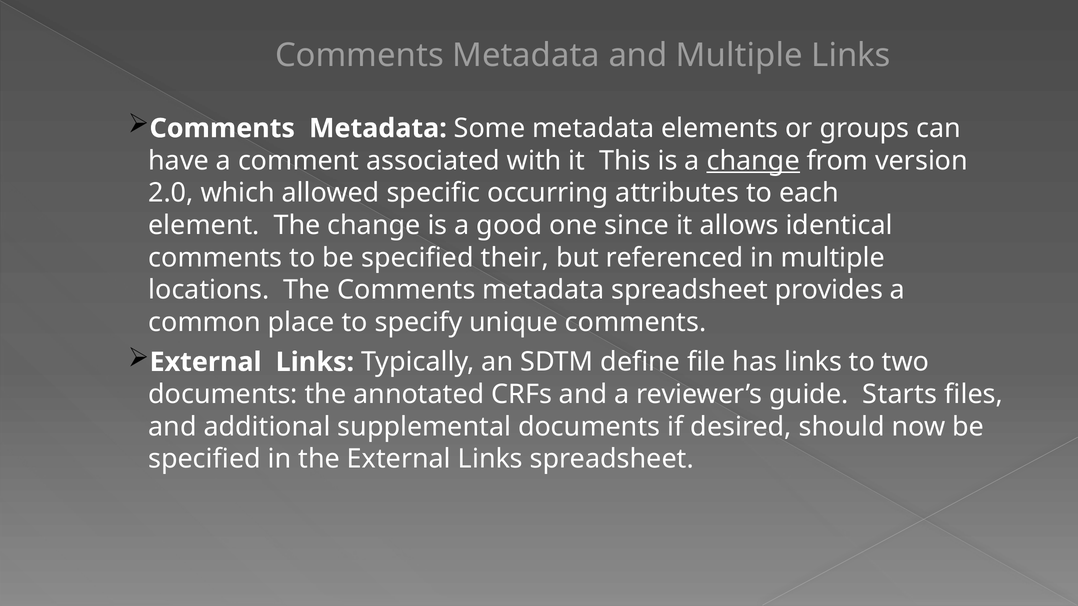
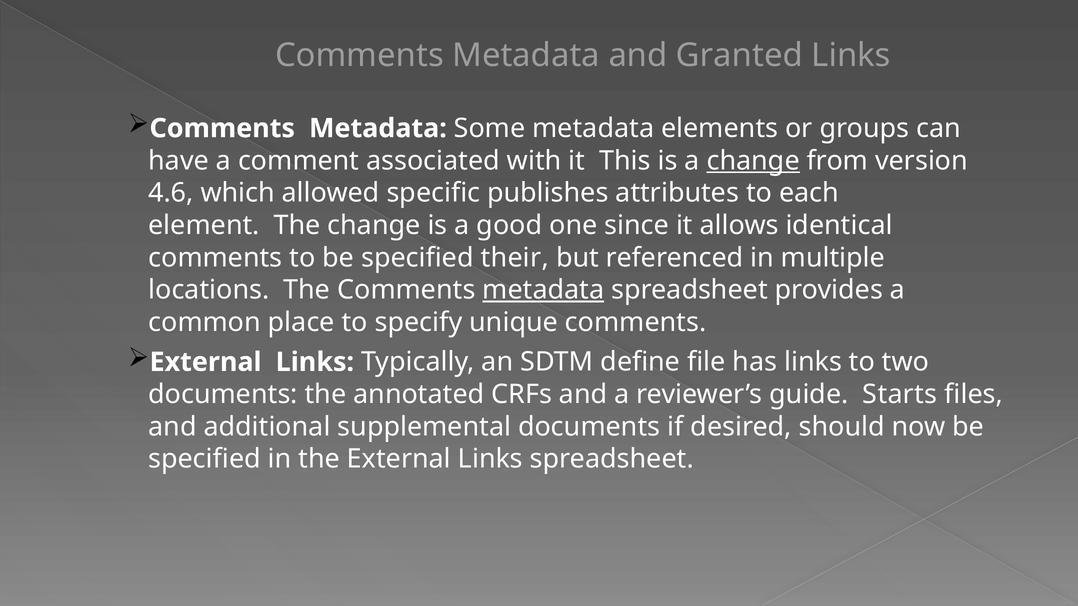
and Multiple: Multiple -> Granted (739, 56)
2.0: 2.0 -> 4.6 (171, 193)
occurring: occurring -> publishes (548, 193)
metadata underline: none -> present (543, 290)
